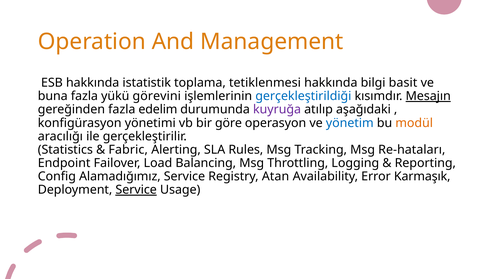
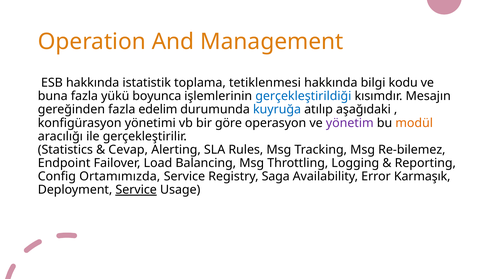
basit: basit -> kodu (403, 83)
görevini: görevini -> boyunca (157, 96)
Mesajın underline: present -> none (428, 96)
kuyruğa colour: purple -> blue (277, 110)
yönetim colour: blue -> purple (350, 123)
Fabric: Fabric -> Cevap (128, 150)
Re-hataları: Re-hataları -> Re-bilemez (412, 150)
Alamadığımız: Alamadığımız -> Ortamımızda (120, 176)
Atan: Atan -> Saga (276, 176)
